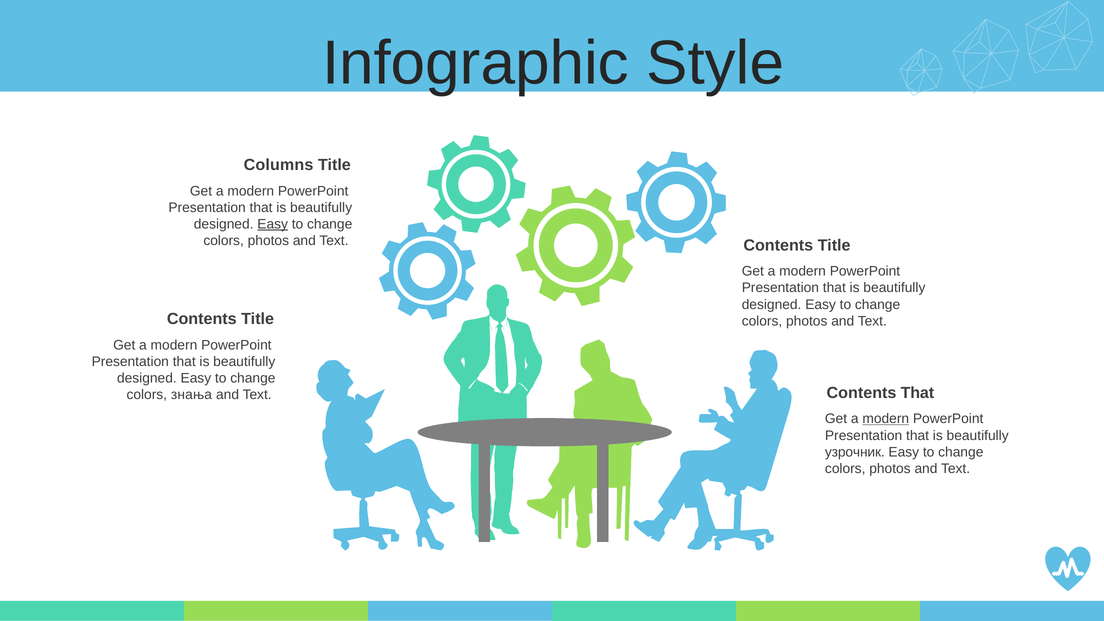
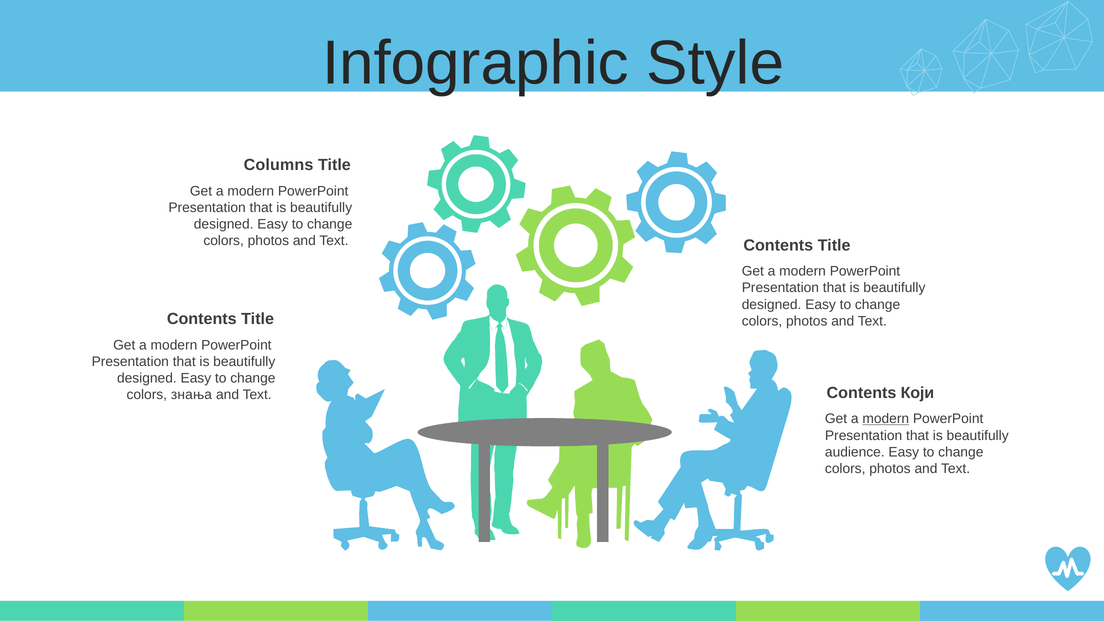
Easy underline: present -> none (273, 224)
Contents That: That -> Који (917, 393)
узрочник: узрочник -> audience (855, 452)
